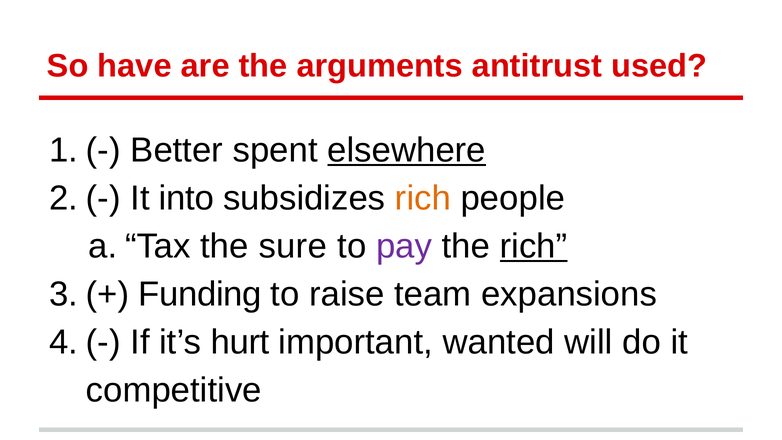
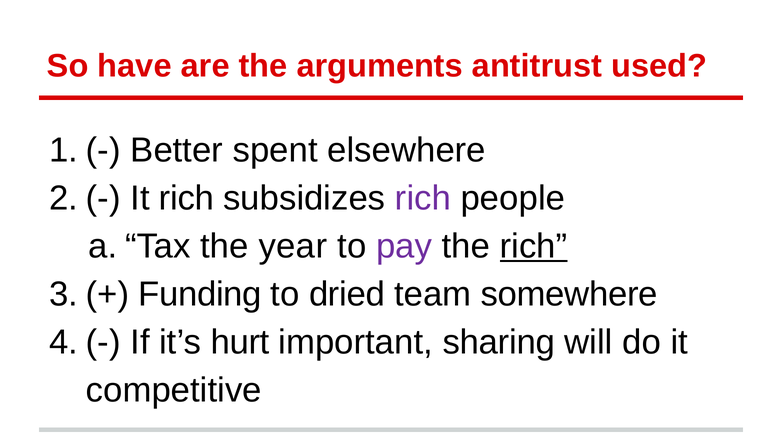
elsewhere underline: present -> none (407, 150)
It into: into -> rich (186, 198)
rich colour: orange -> purple (423, 198)
sure: sure -> year (293, 246)
raise: raise -> dried (347, 294)
expansions: expansions -> somewhere (569, 294)
wanted: wanted -> sharing (499, 342)
